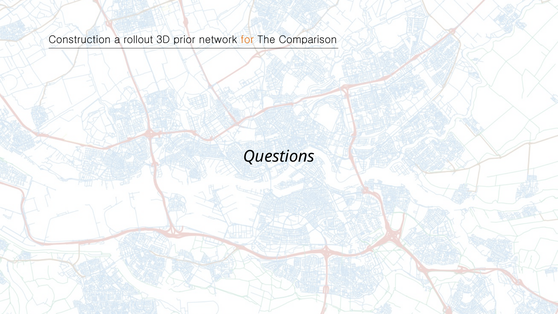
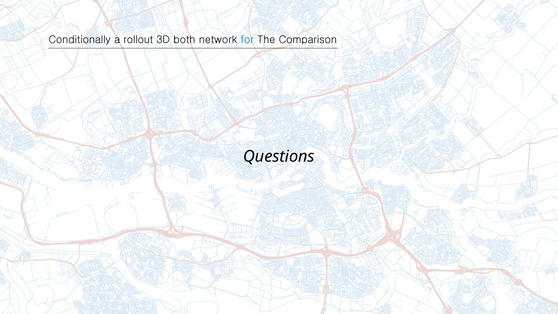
Construction: Construction -> Conditionally (80, 40)
prior: prior -> both (184, 40)
for colour: orange -> blue (247, 40)
